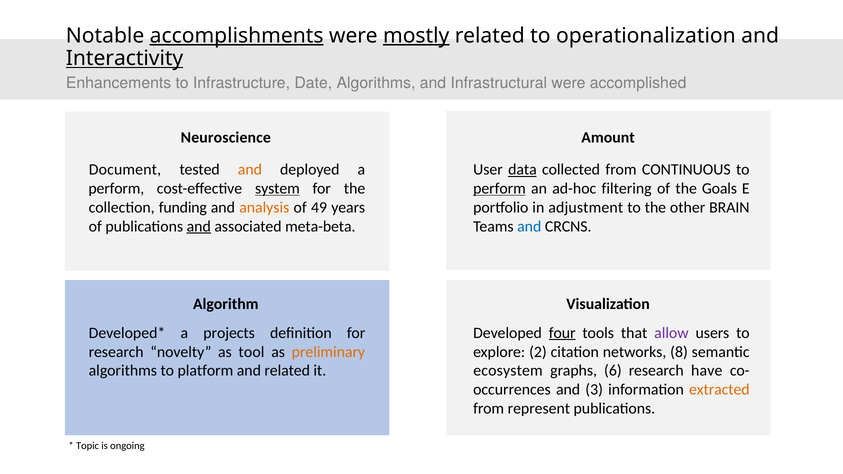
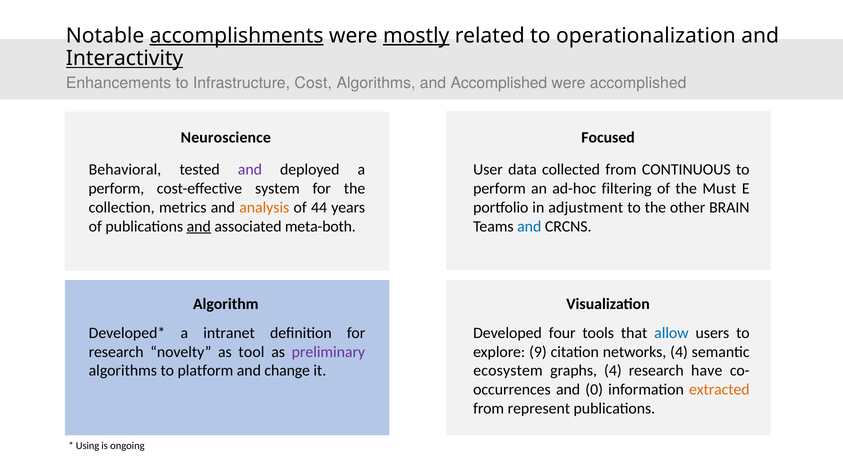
Date: Date -> Cost (313, 83)
and Infrastructural: Infrastructural -> Accomplished (499, 83)
Amount: Amount -> Focused (608, 138)
Document: Document -> Behavioral (125, 170)
and colour: orange -> purple (250, 170)
data underline: present -> none (522, 170)
system underline: present -> none (277, 189)
perform underline: present -> none (499, 189)
Goals: Goals -> Must (719, 189)
funding: funding -> metrics (183, 208)
49: 49 -> 44 (319, 208)
meta-beta: meta-beta -> meta-both (320, 226)
projects: projects -> intranet (229, 333)
four underline: present -> none (562, 333)
allow colour: purple -> blue (671, 333)
preliminary colour: orange -> purple (328, 352)
2: 2 -> 9 (538, 352)
networks 8: 8 -> 4 (679, 352)
and related: related -> change (287, 371)
graphs 6: 6 -> 4 (613, 371)
3: 3 -> 0 (594, 390)
Topic: Topic -> Using (88, 446)
